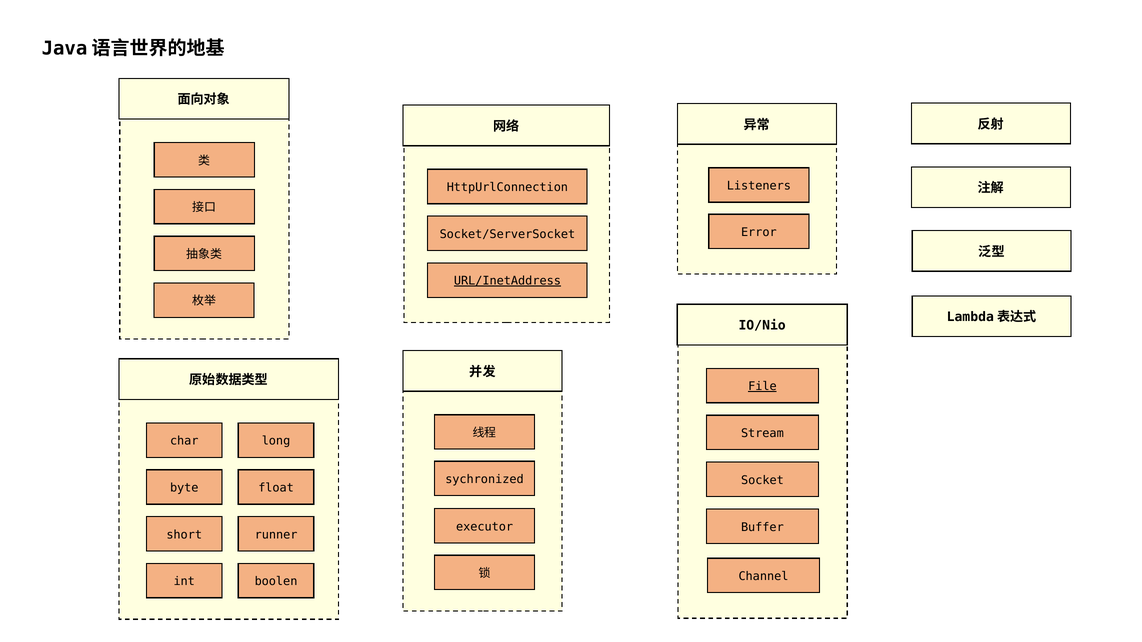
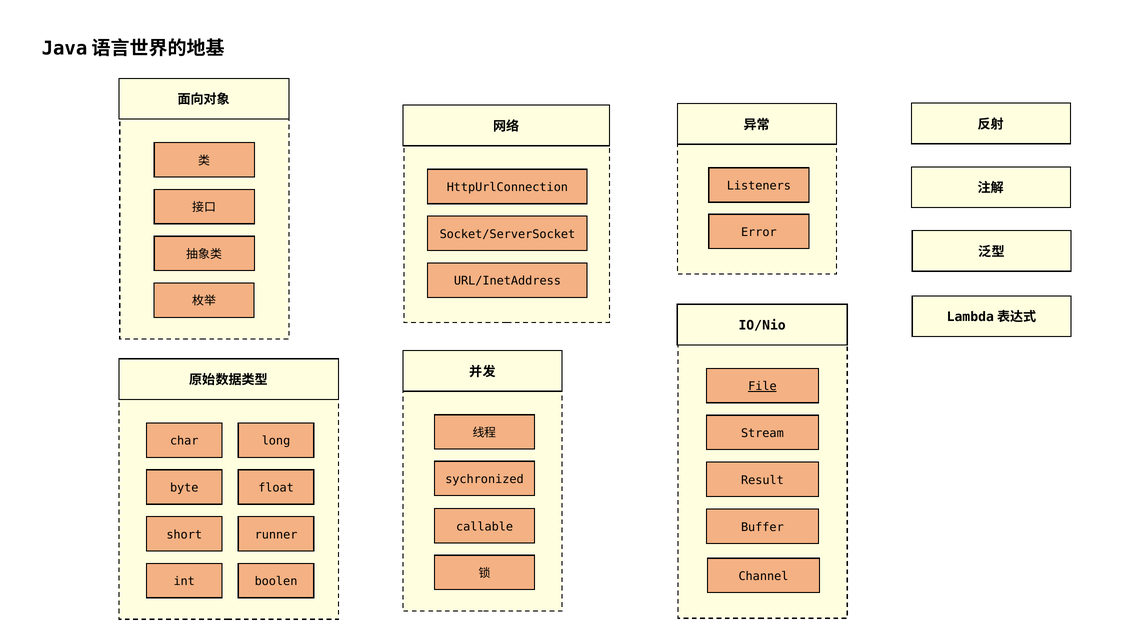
URL/InetAddress underline: present -> none (507, 281)
Socket: Socket -> Result (762, 480)
executor: executor -> callable (485, 527)
